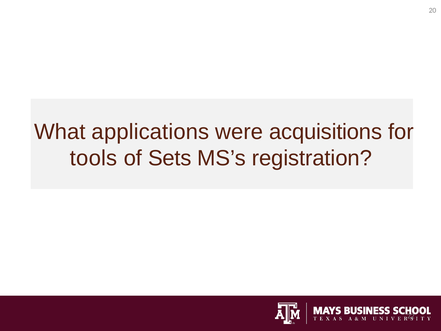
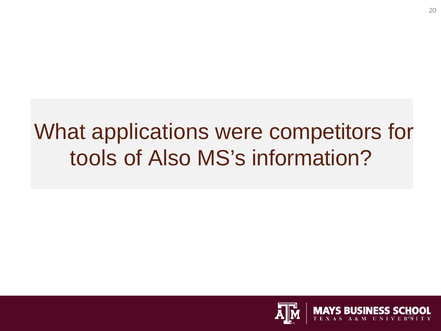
acquisitions: acquisitions -> competitors (326, 132)
Sets: Sets -> Also (170, 158)
registration: registration -> information (312, 158)
